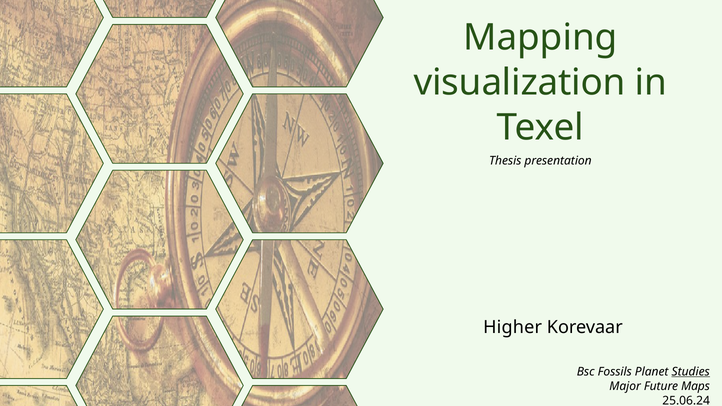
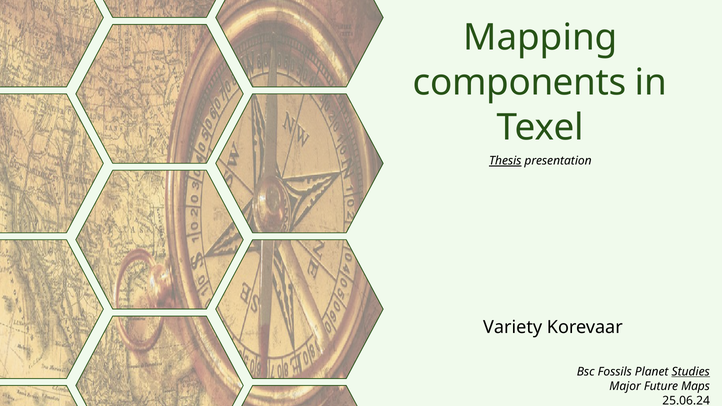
visualization: visualization -> components (520, 83)
Thesis underline: none -> present (505, 161)
Higher: Higher -> Variety (513, 328)
